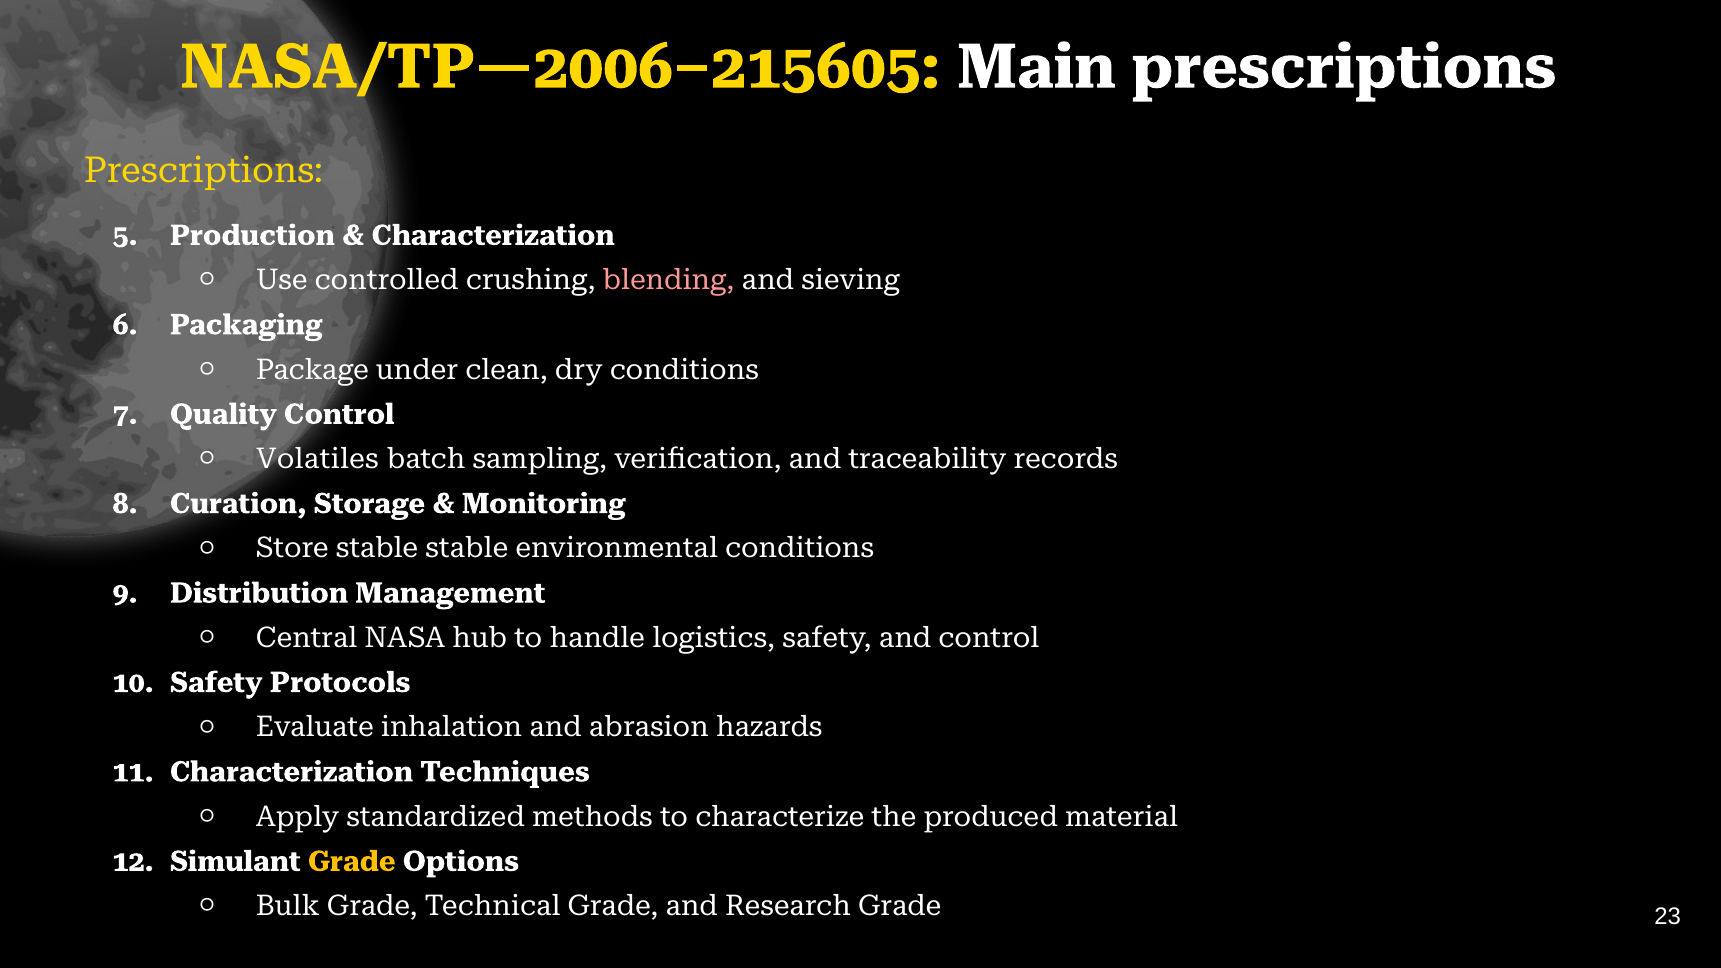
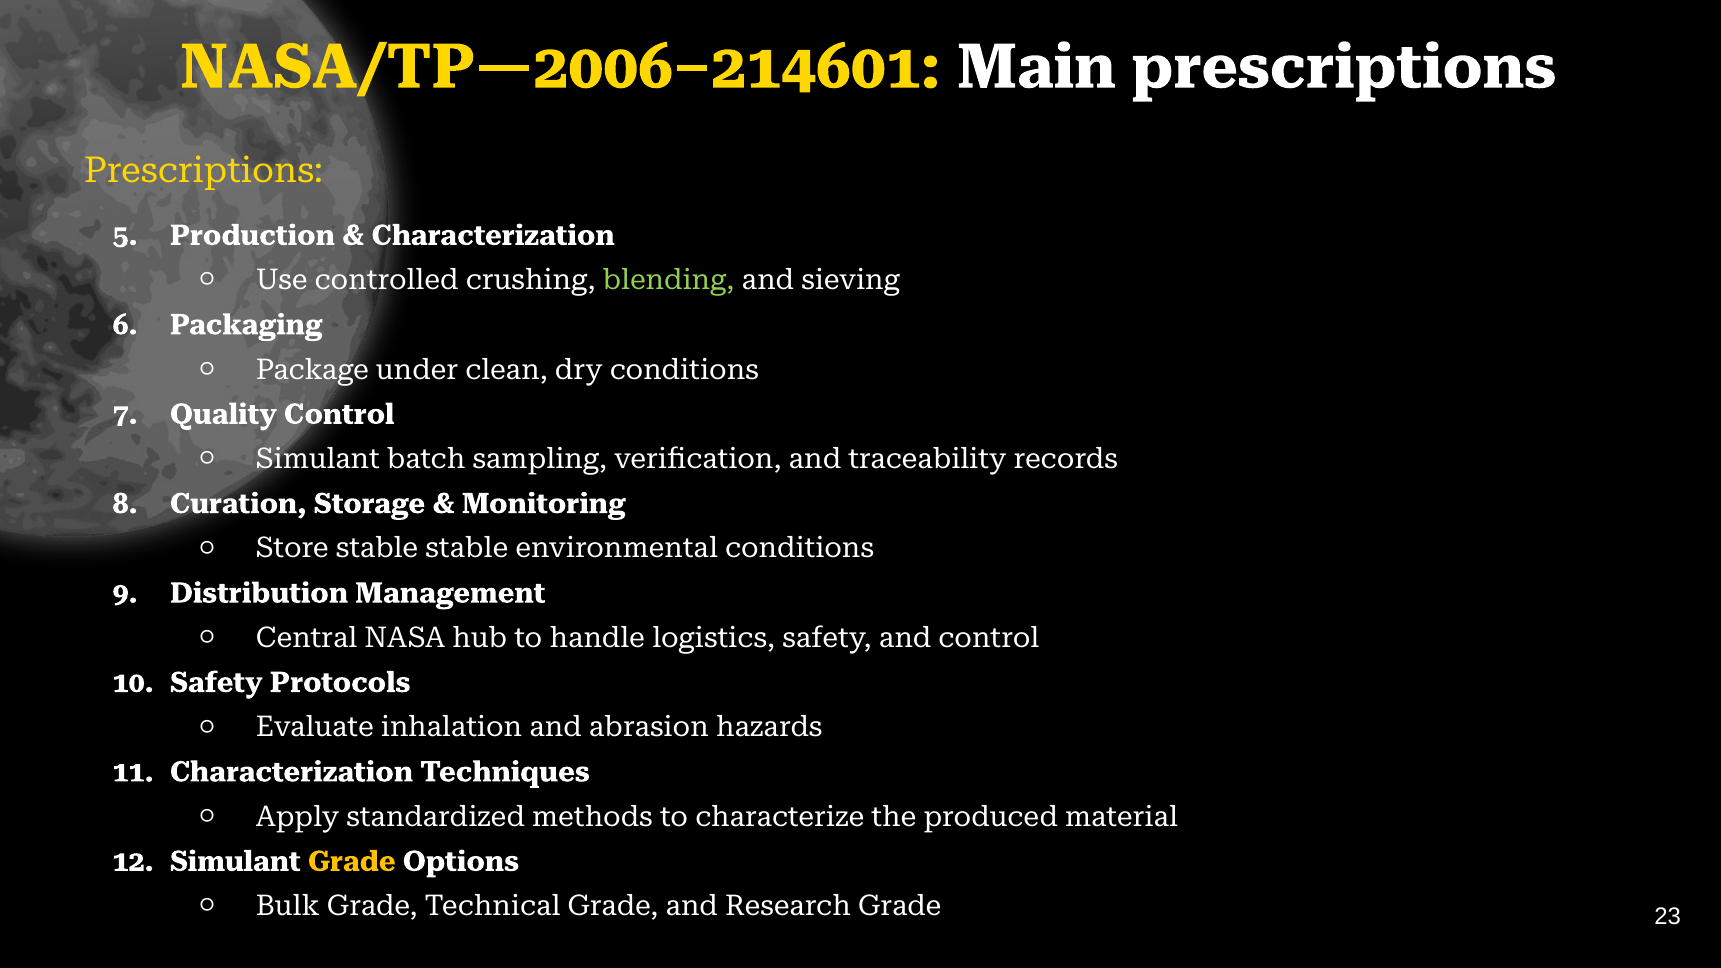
NASA/TP—2006–215605: NASA/TP—2006–215605 -> NASA/TP—2006–214601 (560, 67)
blending colour: pink -> light green (669, 280)
Volatiles: Volatiles -> Simulant (318, 459)
